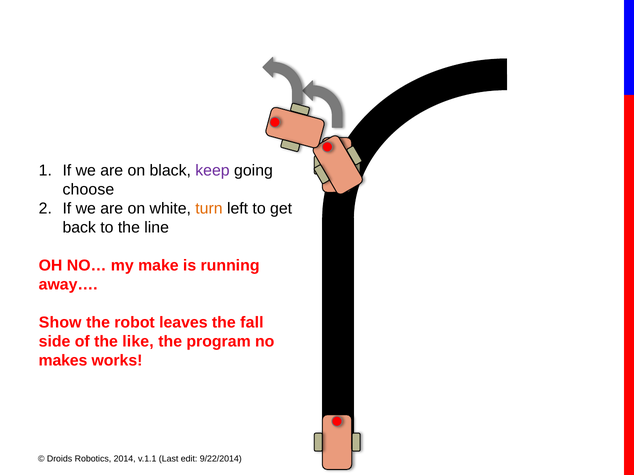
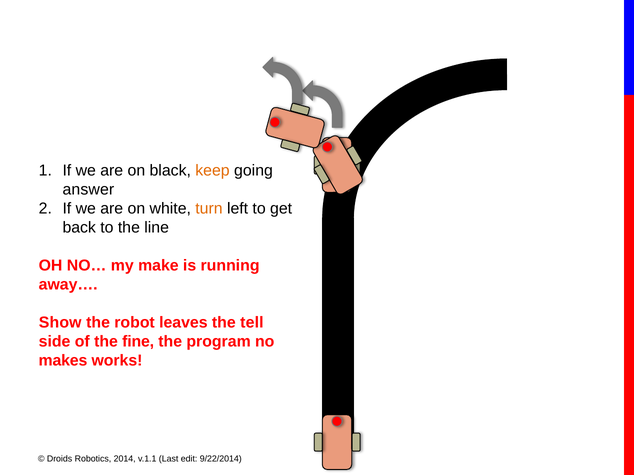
keep colour: purple -> orange (212, 171)
choose: choose -> answer (88, 190)
fall: fall -> tell (252, 323)
like: like -> fine (138, 342)
